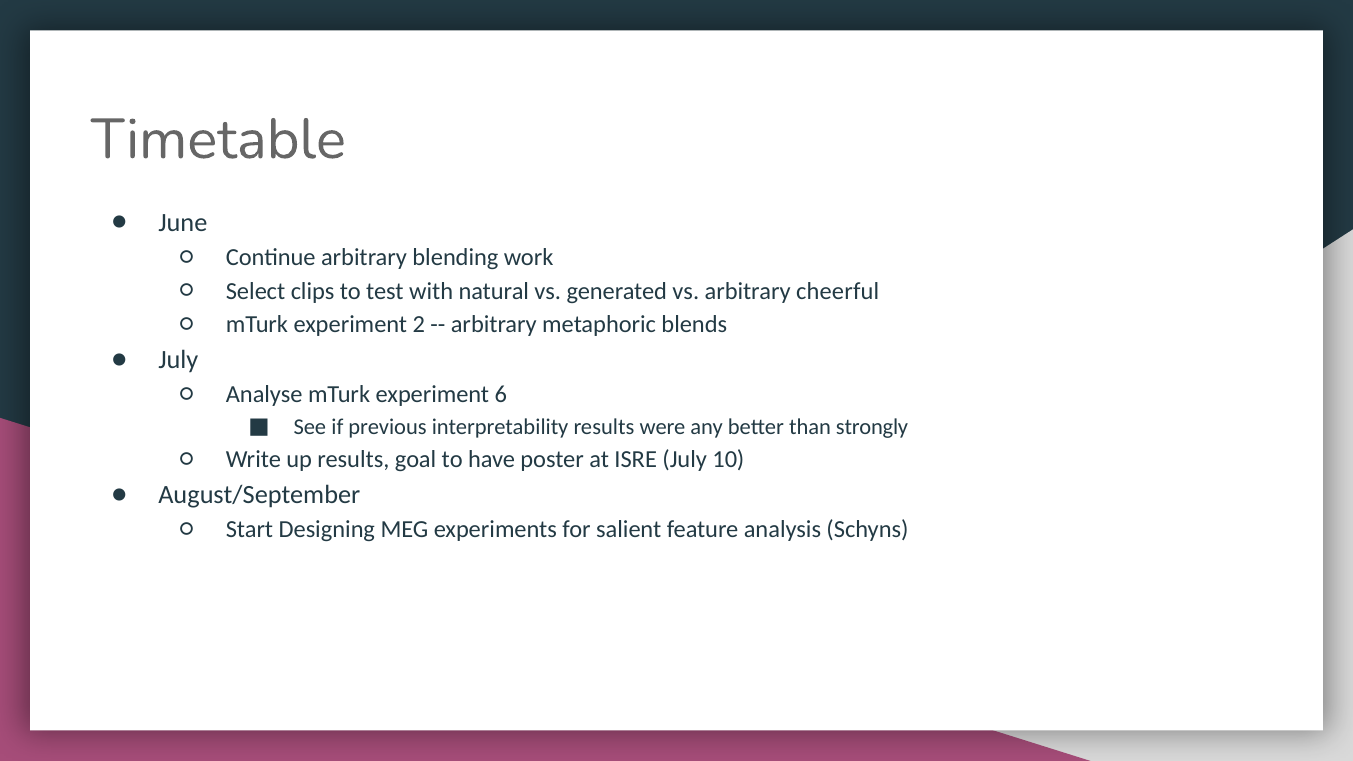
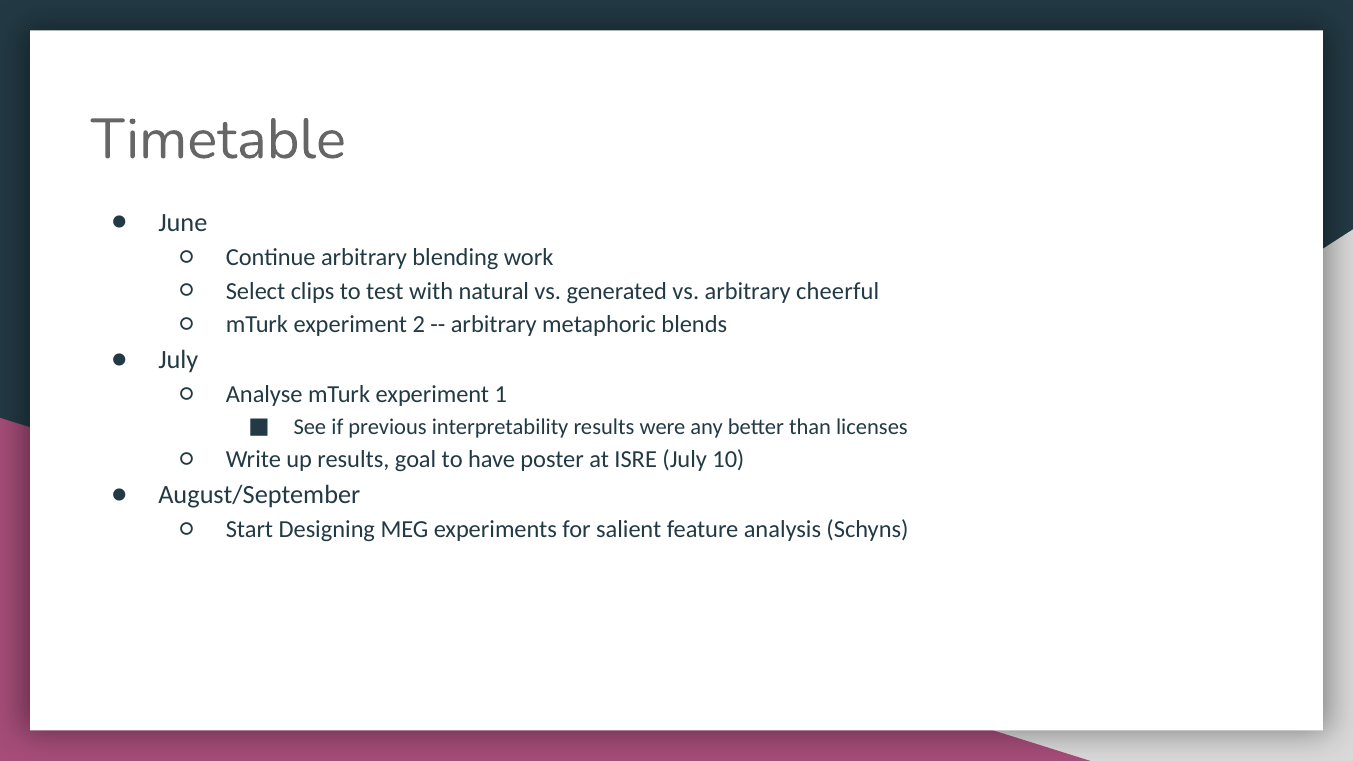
6: 6 -> 1 (501, 395)
strongly: strongly -> licenses (872, 427)
